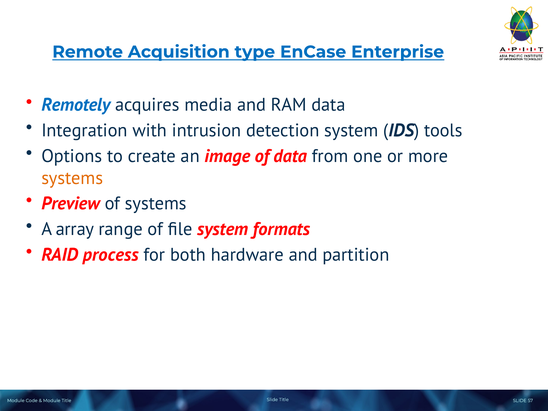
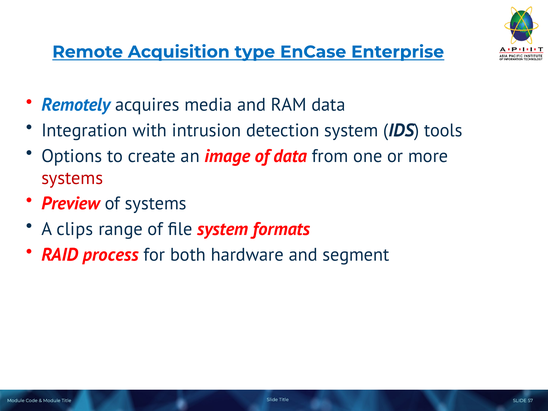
systems colour: orange -> red (72, 178)
array: array -> clips (75, 229)
partition: partition -> segment (356, 255)
